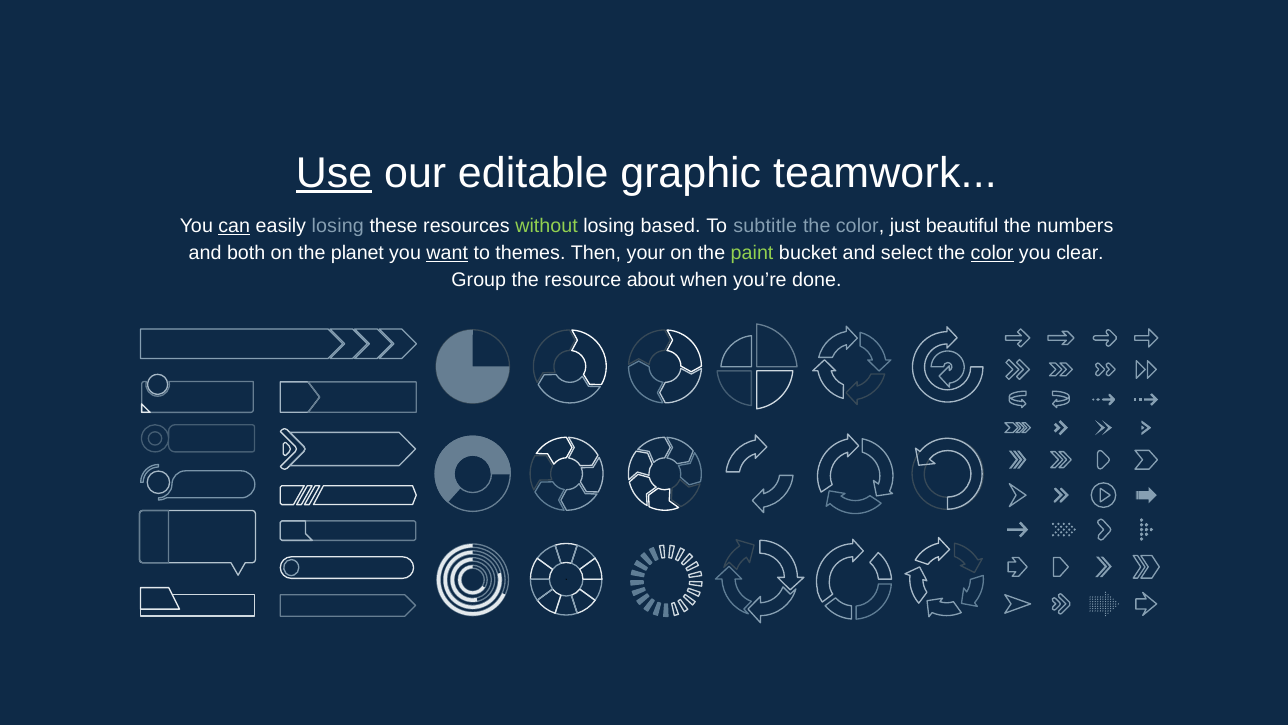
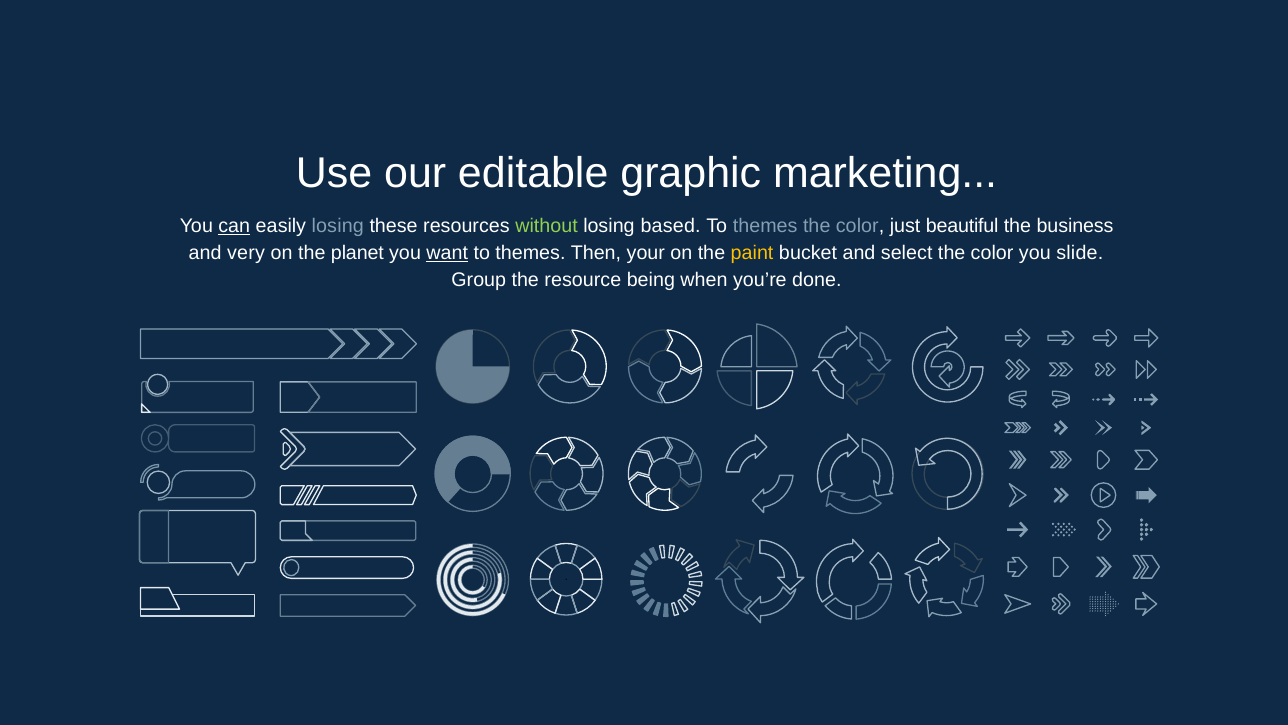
Use underline: present -> none (334, 173)
teamwork: teamwork -> marketing (885, 173)
subtitle: subtitle -> themes (765, 226)
numbers: numbers -> business (1075, 226)
both: both -> very (246, 253)
paint colour: light green -> yellow (752, 253)
color underline: present -> none (992, 253)
clear: clear -> slide (1080, 253)
about: about -> being (651, 280)
